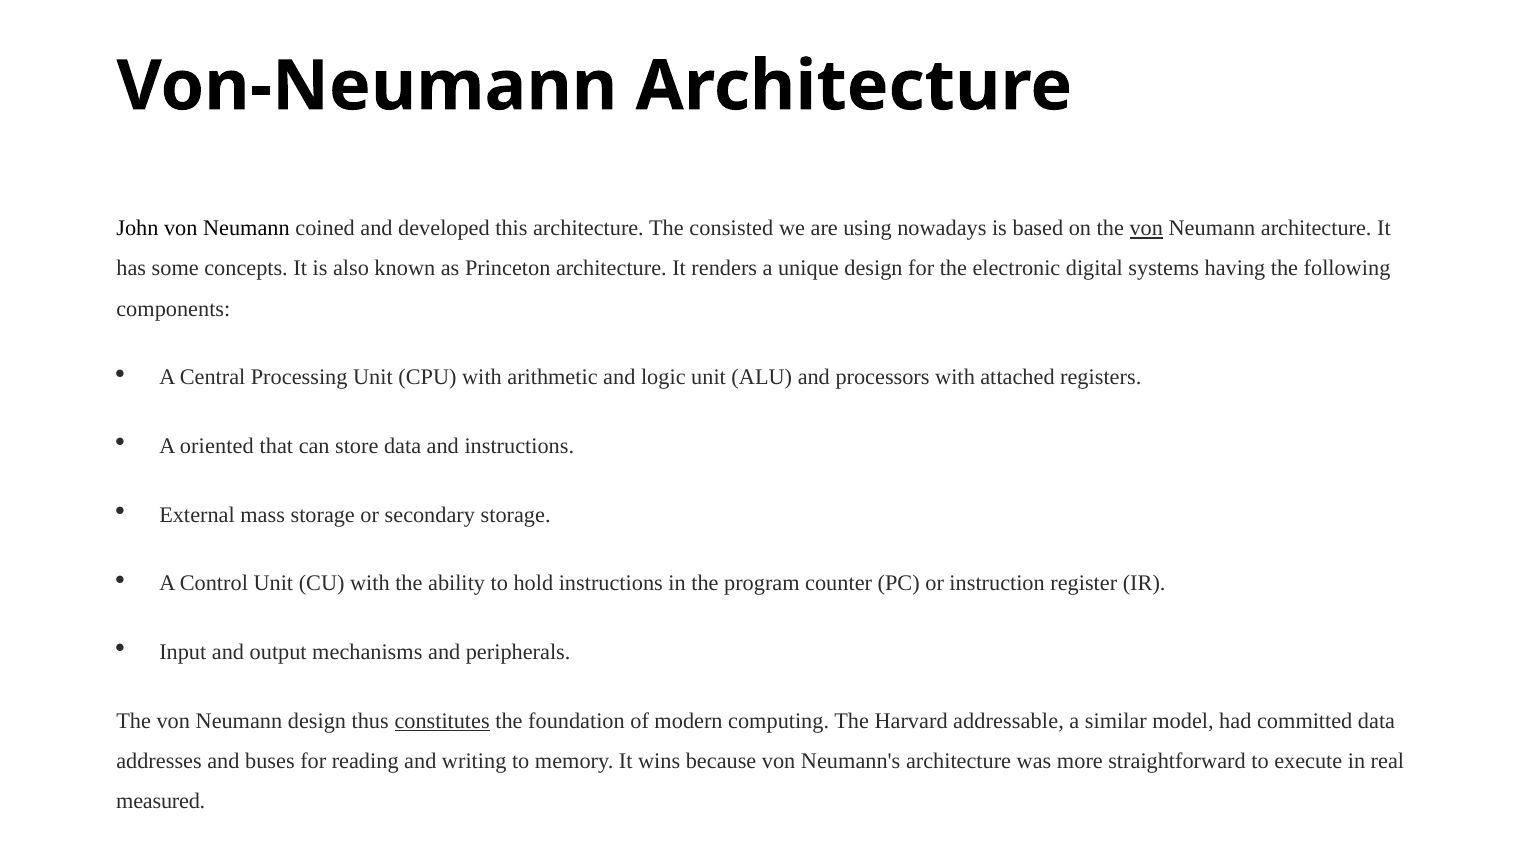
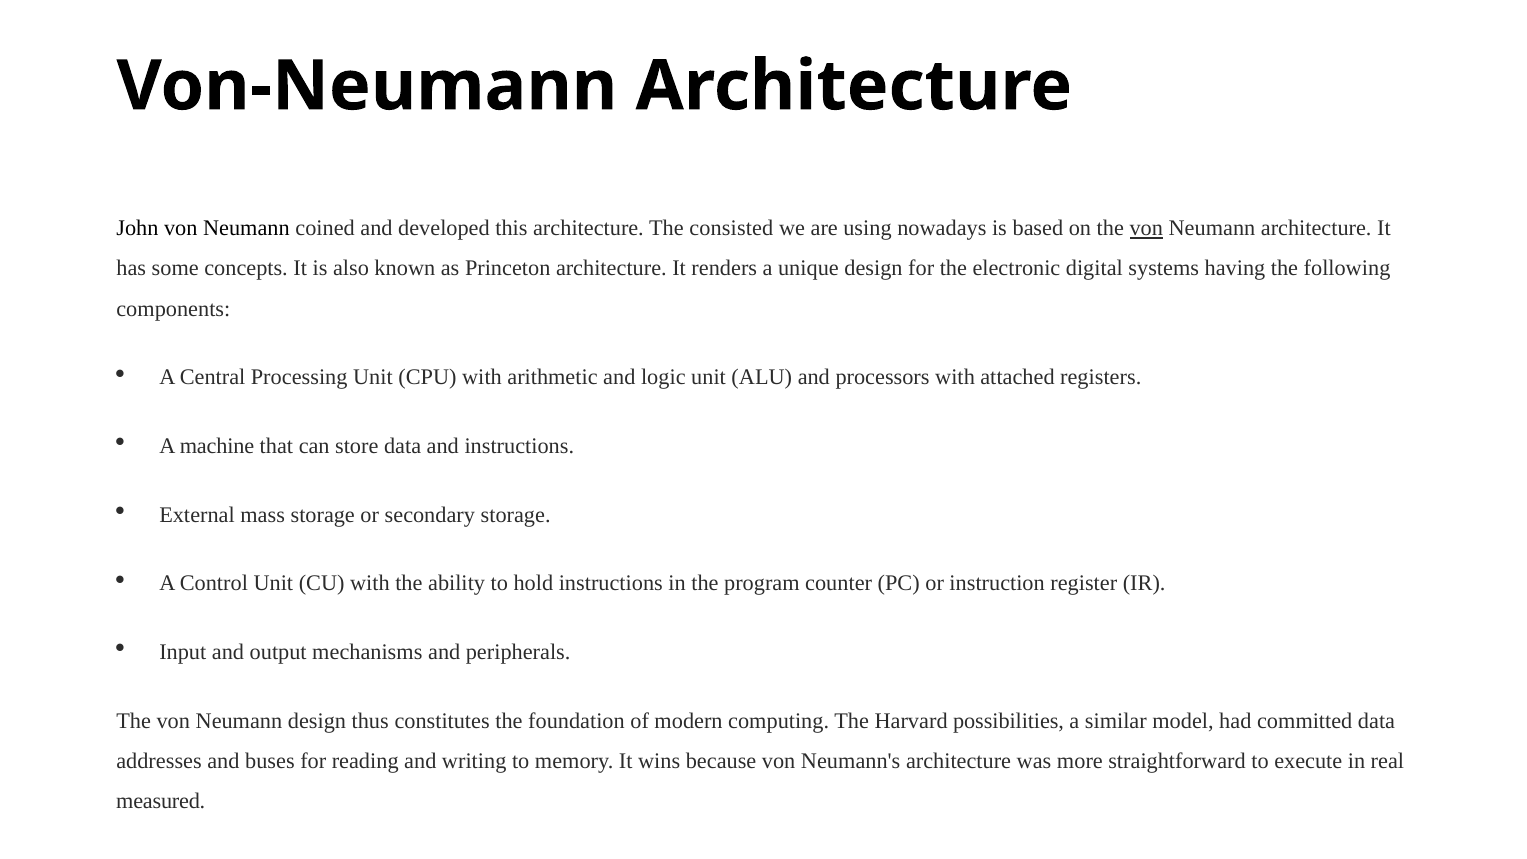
oriented: oriented -> machine (217, 446)
constitutes underline: present -> none (442, 721)
addressable: addressable -> possibilities (1009, 721)
